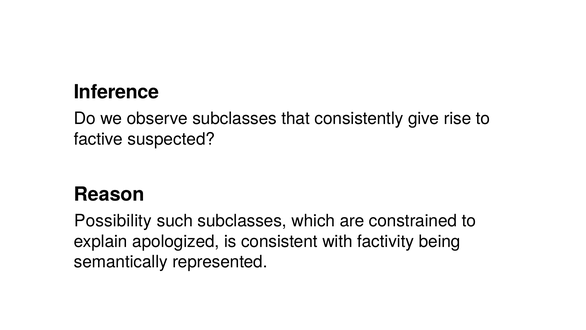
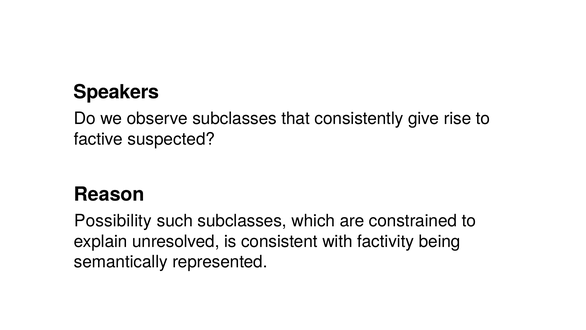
Inference: Inference -> Speakers (116, 92)
apologized: apologized -> unresolved (176, 241)
